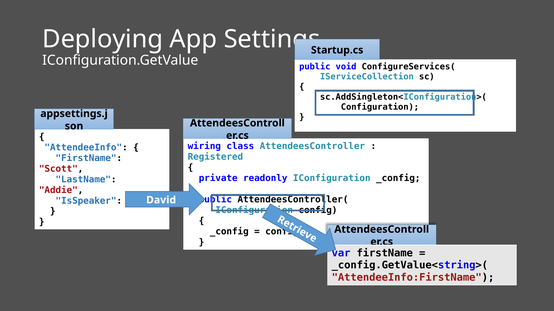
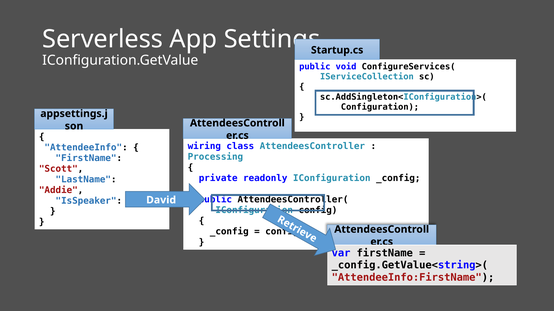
Deploying: Deploying -> Serverless (103, 39)
Registered: Registered -> Processing (215, 157)
